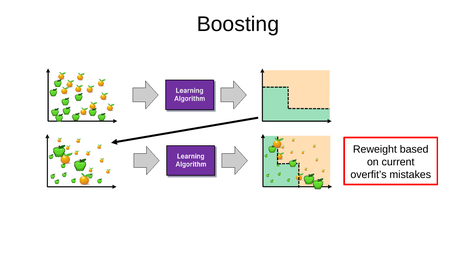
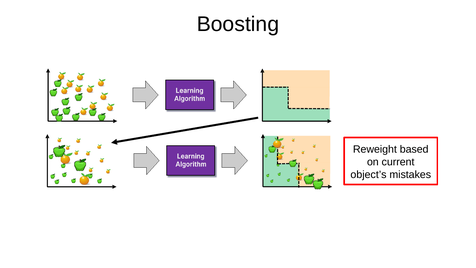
overfit’s: overfit’s -> object’s (368, 175)
